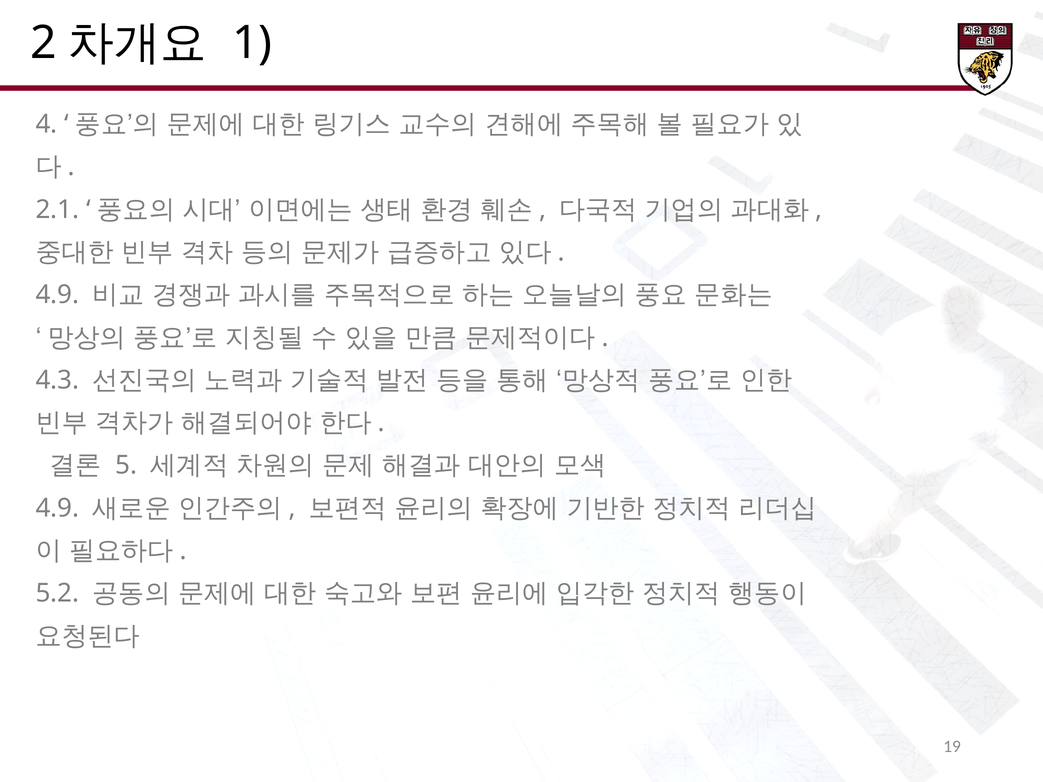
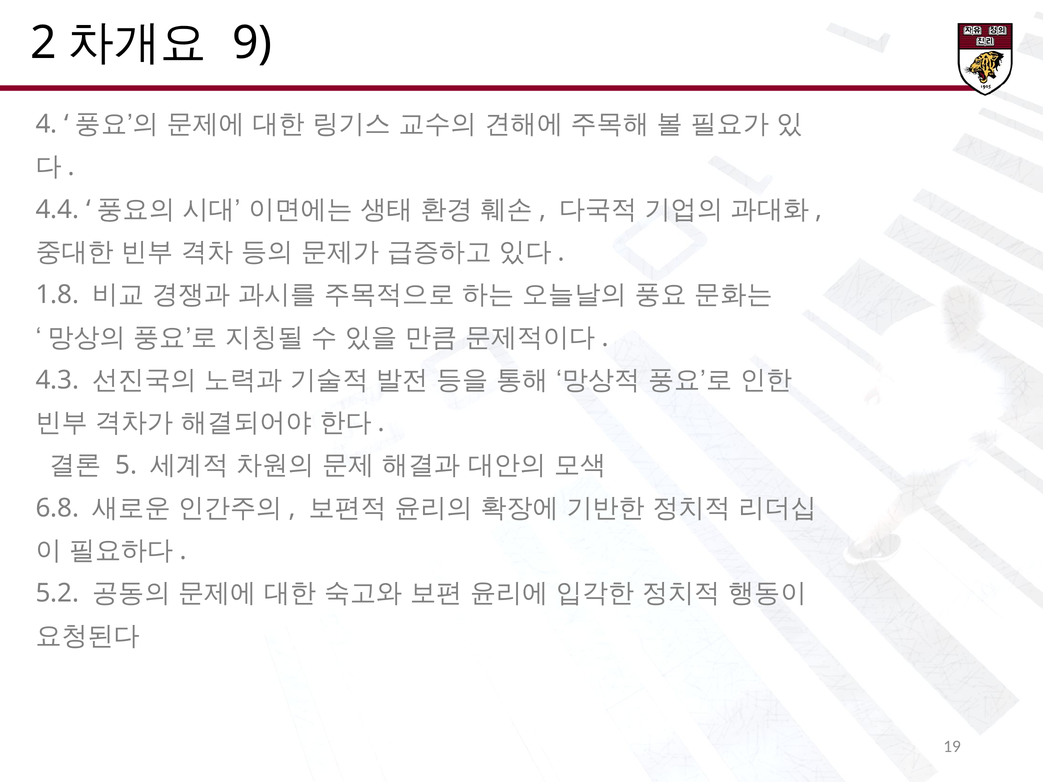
1: 1 -> 9 (252, 43)
2.1: 2.1 -> 4.4 (57, 210)
4.9: 4.9 -> 1.8 (57, 295)
4.9: 4.9 -> 6.8 (57, 508)
